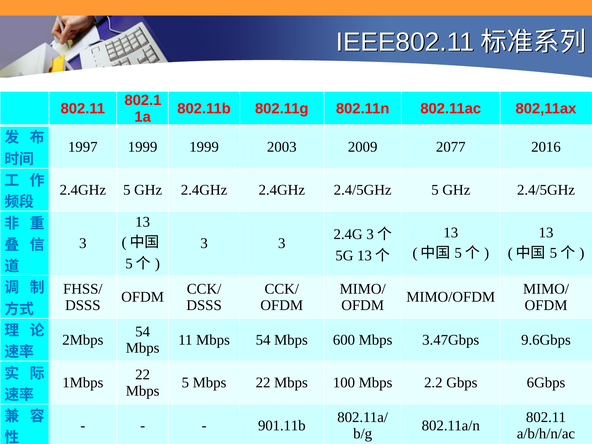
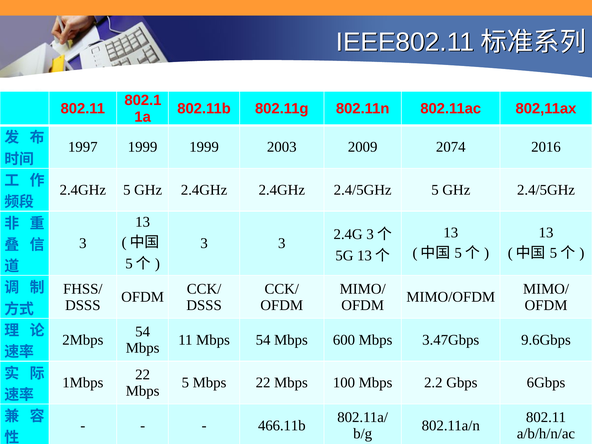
2077: 2077 -> 2074 (451, 147)
901.11b: 901.11b -> 466.11b (282, 426)
